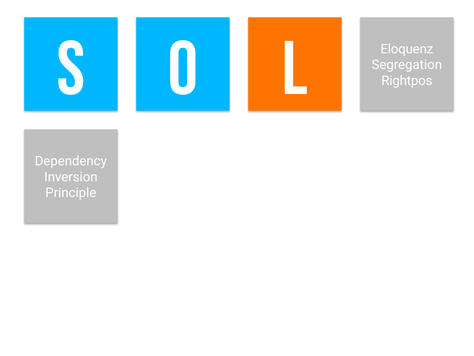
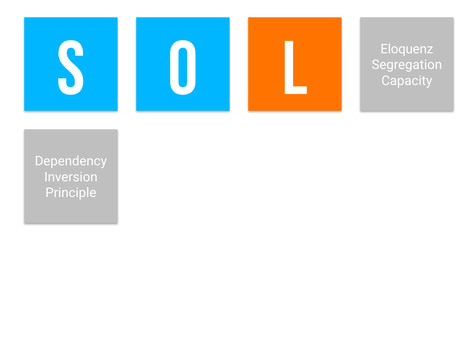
Rightpos: Rightpos -> Capacity (407, 81)
